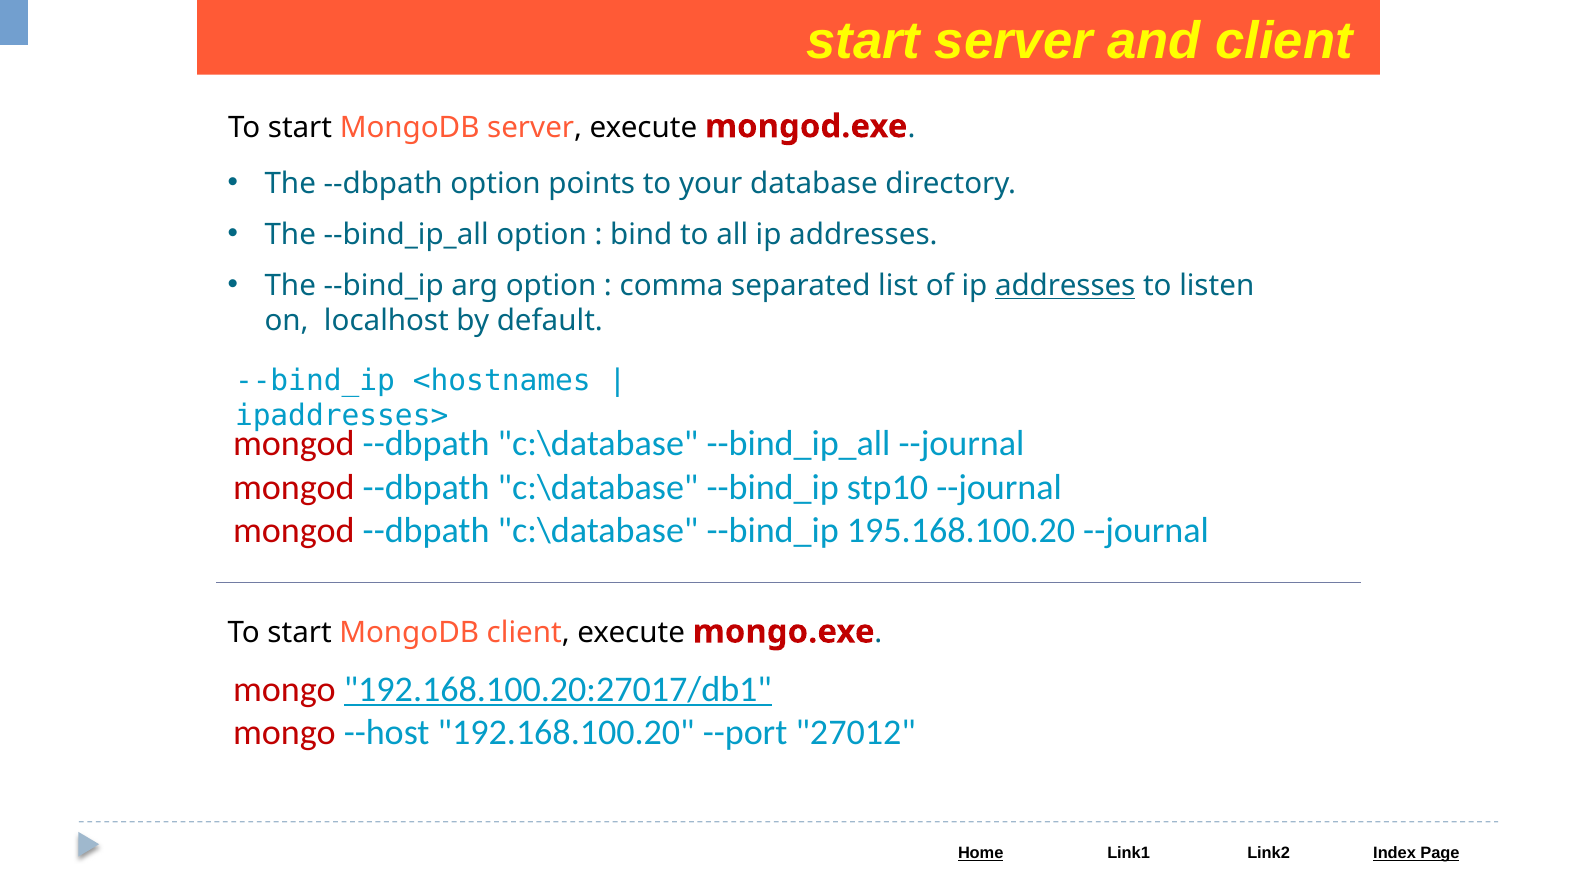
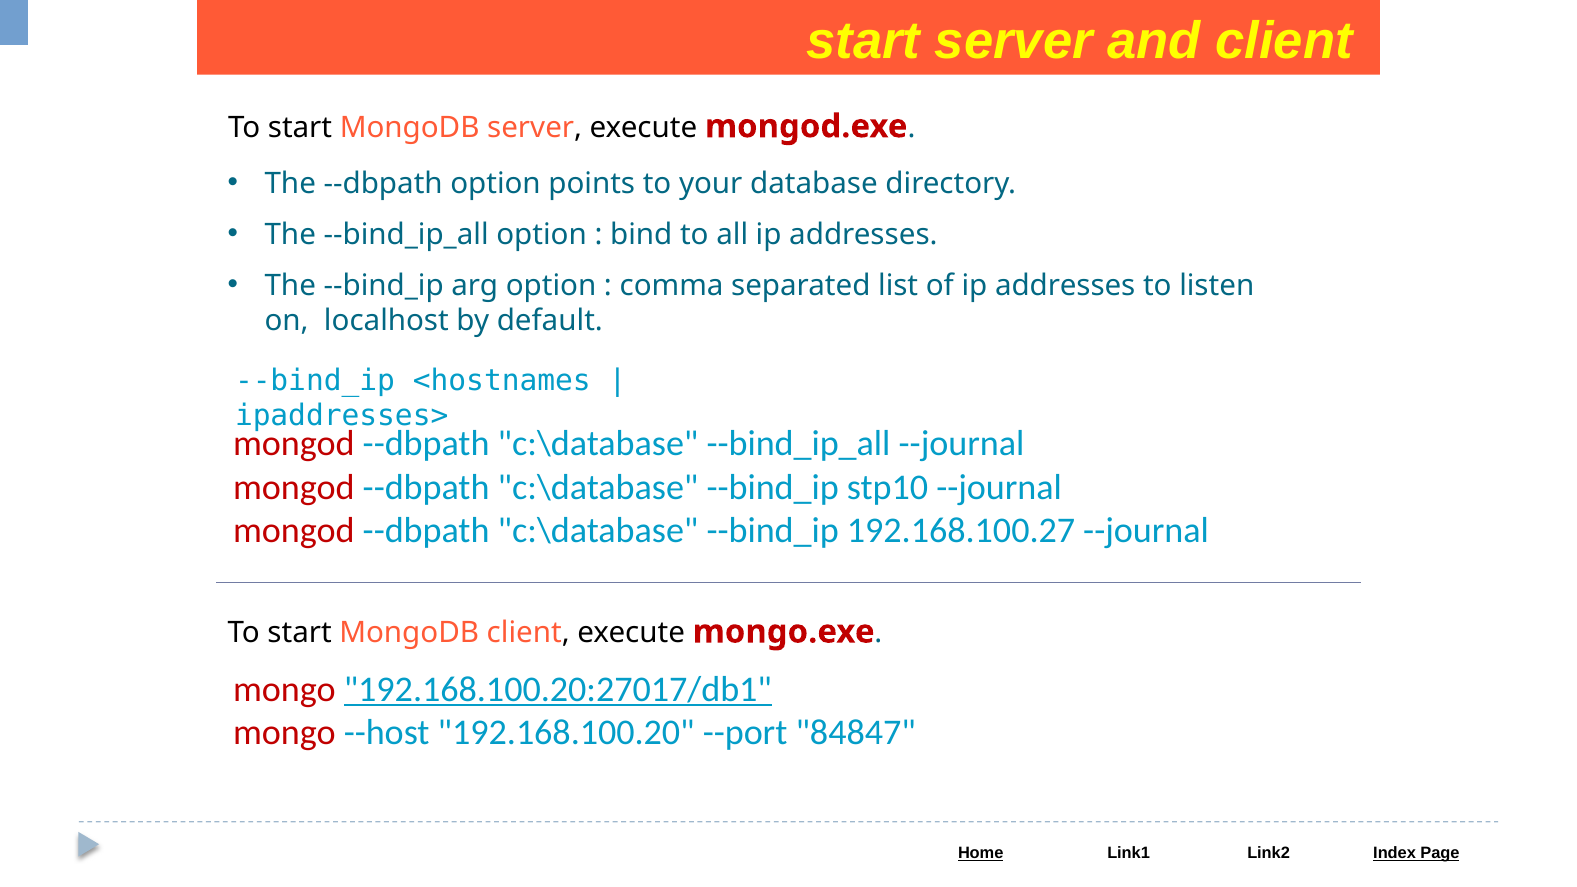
addresses underline: present -> none (1065, 286)
195.168.100.20: 195.168.100.20 -> 192.168.100.27 (961, 531)
27012: 27012 -> 84847 (856, 733)
